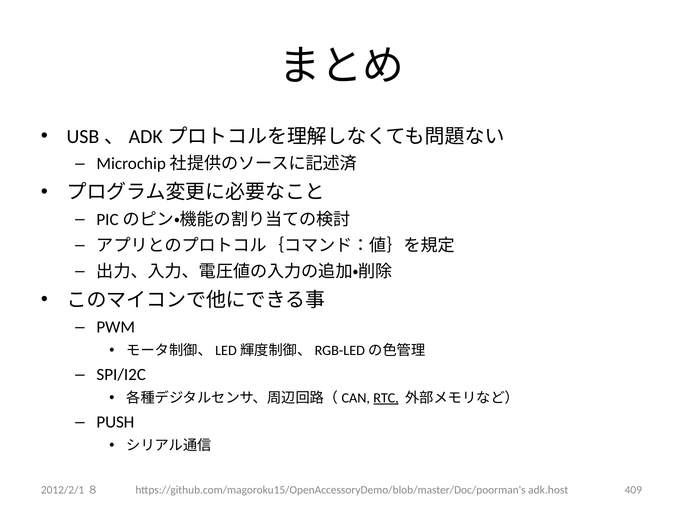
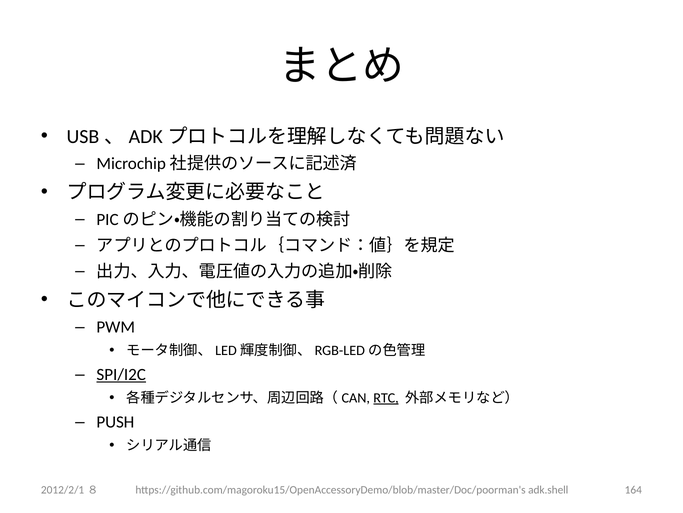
SPI/I2C underline: none -> present (121, 374)
adk.host: adk.host -> adk.shell (548, 489)
409: 409 -> 164 (633, 489)
